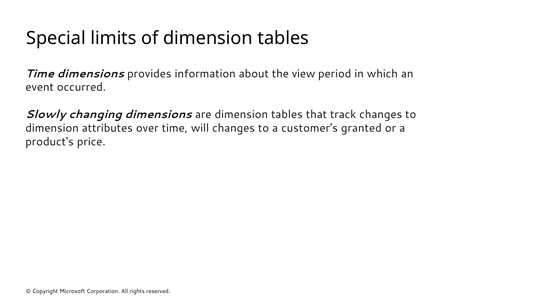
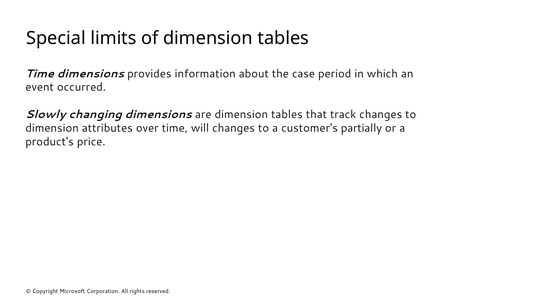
view: view -> case (303, 74)
granted: granted -> partially (361, 128)
